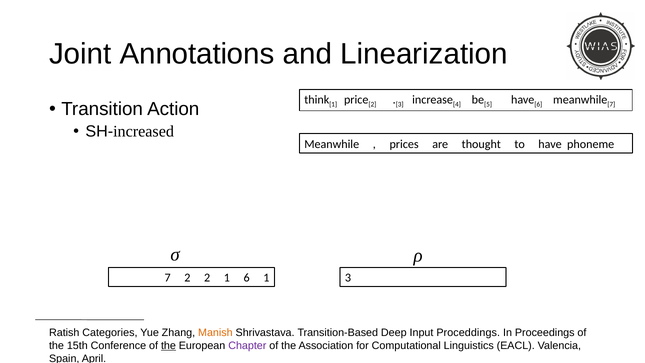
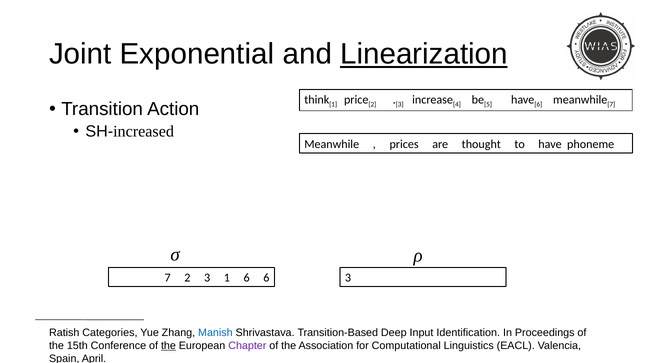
Annotations: Annotations -> Exponential (197, 54)
Linearization underline: none -> present (424, 54)
2 2: 2 -> 3 (207, 278)
6 1: 1 -> 6 (266, 278)
Manish colour: orange -> blue (215, 333)
Proceddings: Proceddings -> Identification (468, 333)
